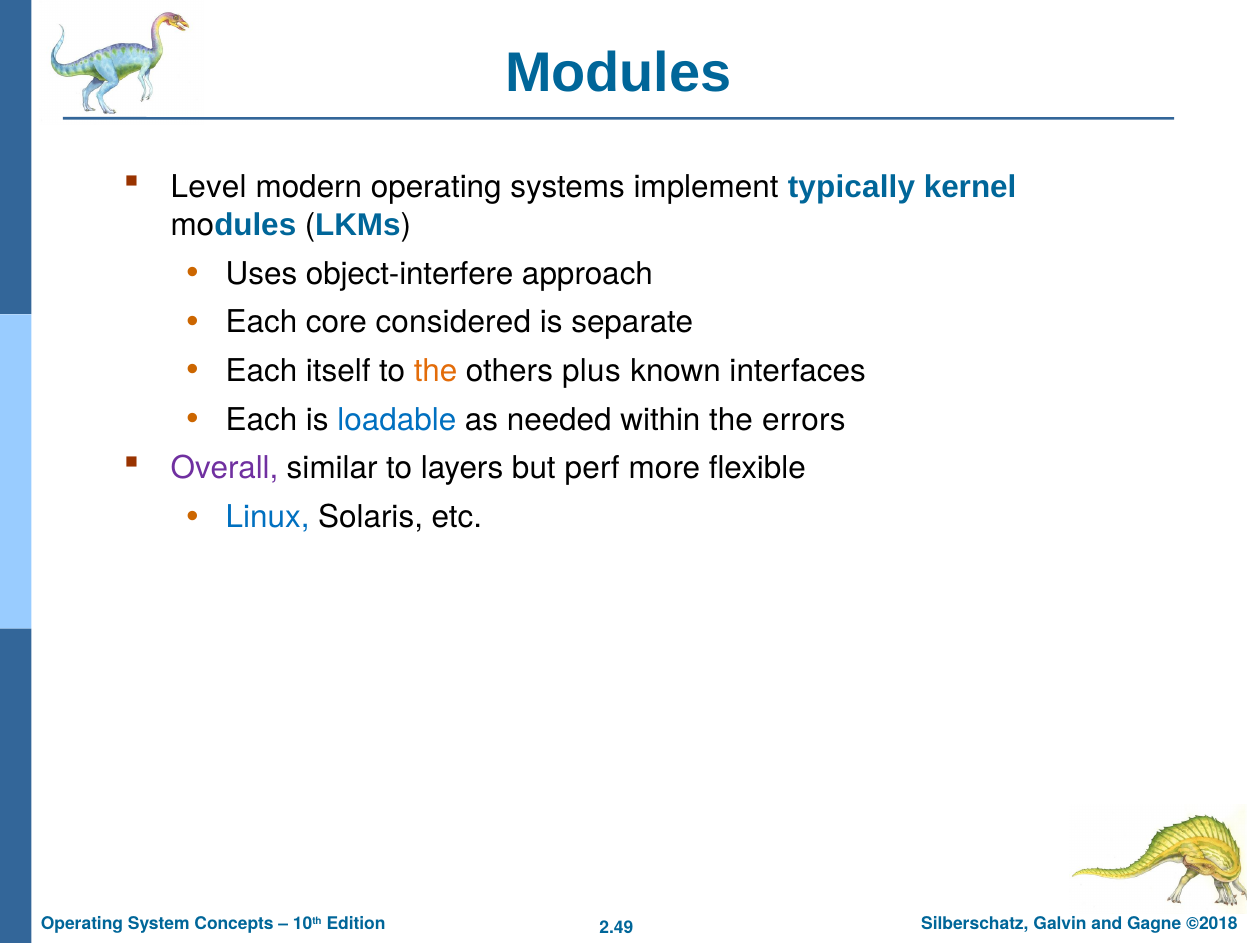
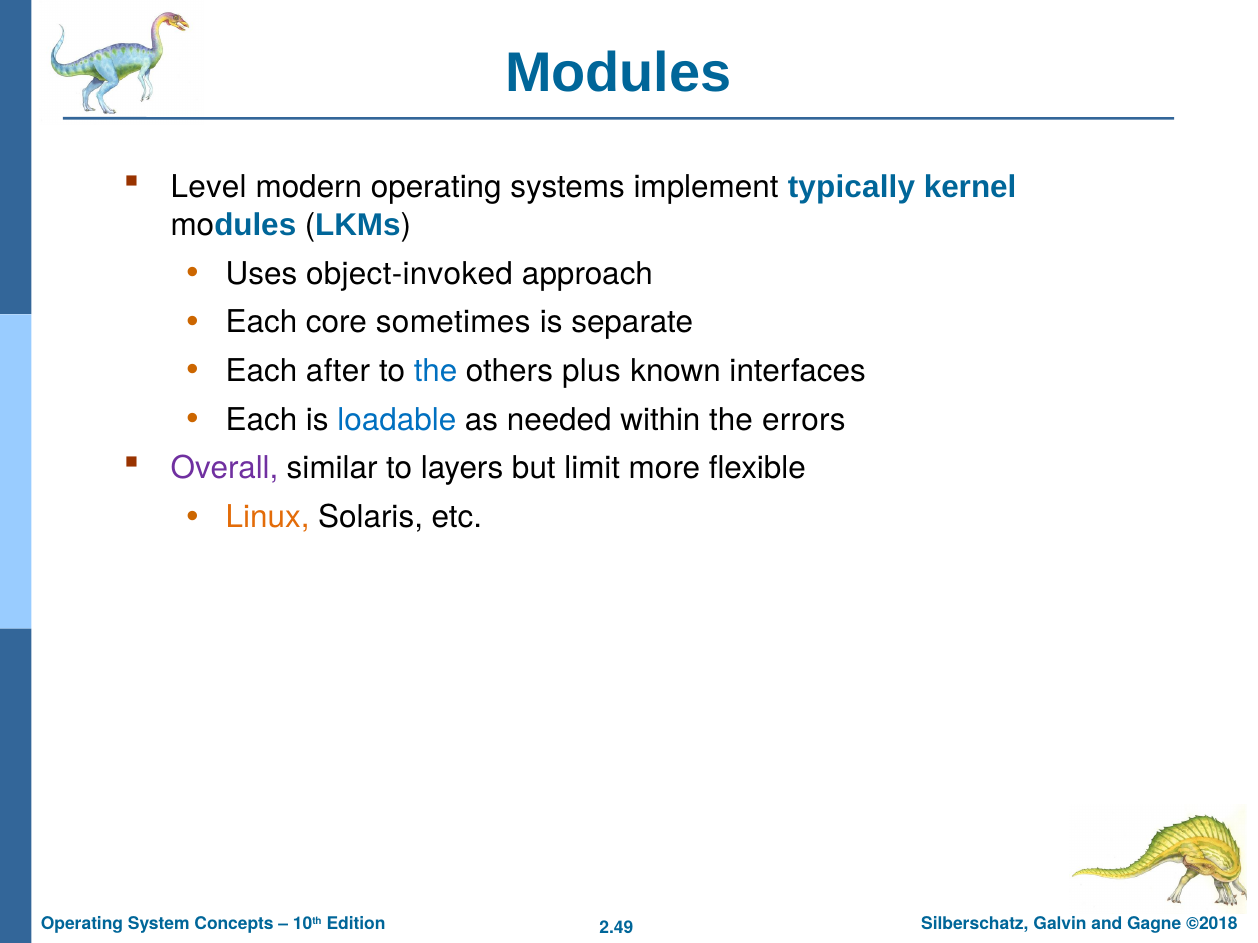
object-interfere: object-interfere -> object-invoked (409, 274)
considered: considered -> sometimes (453, 323)
itself: itself -> after (338, 371)
the colour: orange -> blue (436, 371)
perf: perf -> limit (592, 469)
Linux colour: blue -> orange (268, 518)
